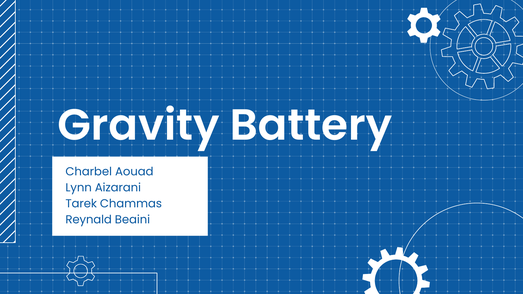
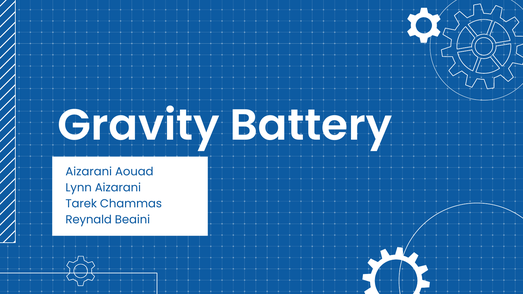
Charbel: Charbel -> Aizarani (89, 172)
